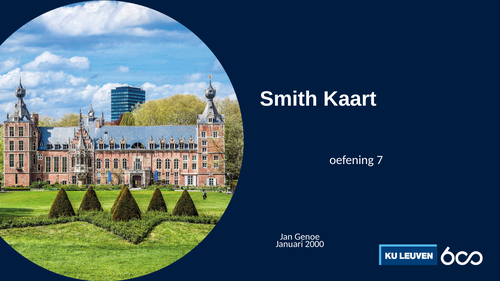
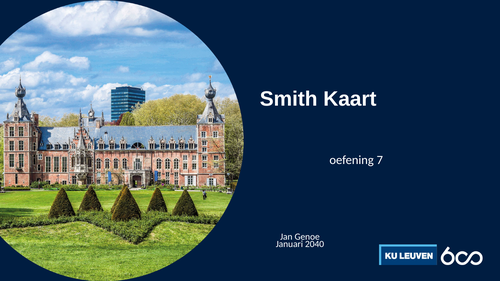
2000: 2000 -> 2040 (315, 244)
